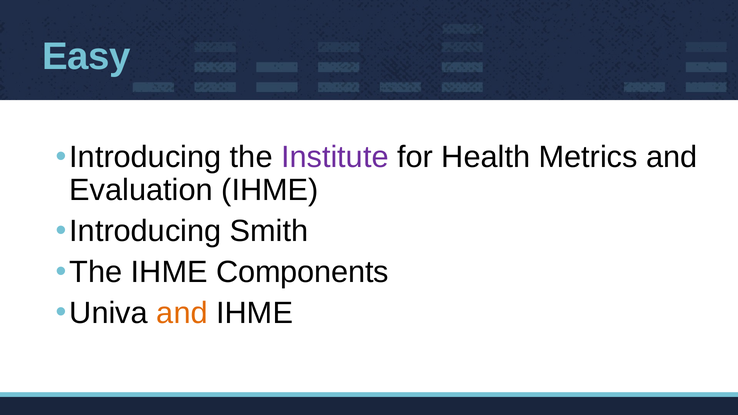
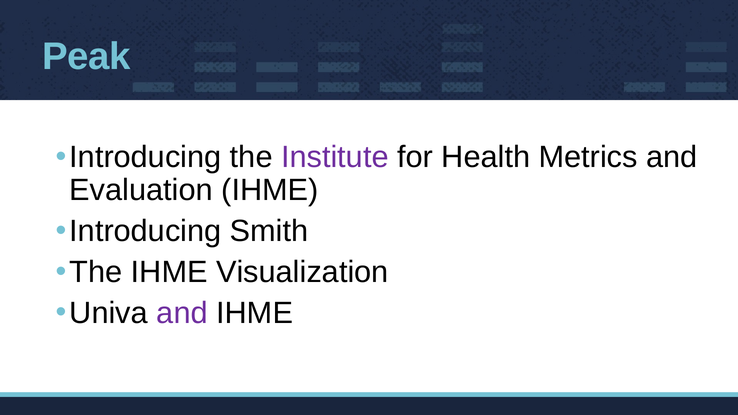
Easy: Easy -> Peak (86, 57)
Components: Components -> Visualization (302, 272)
and colour: orange -> purple (182, 313)
